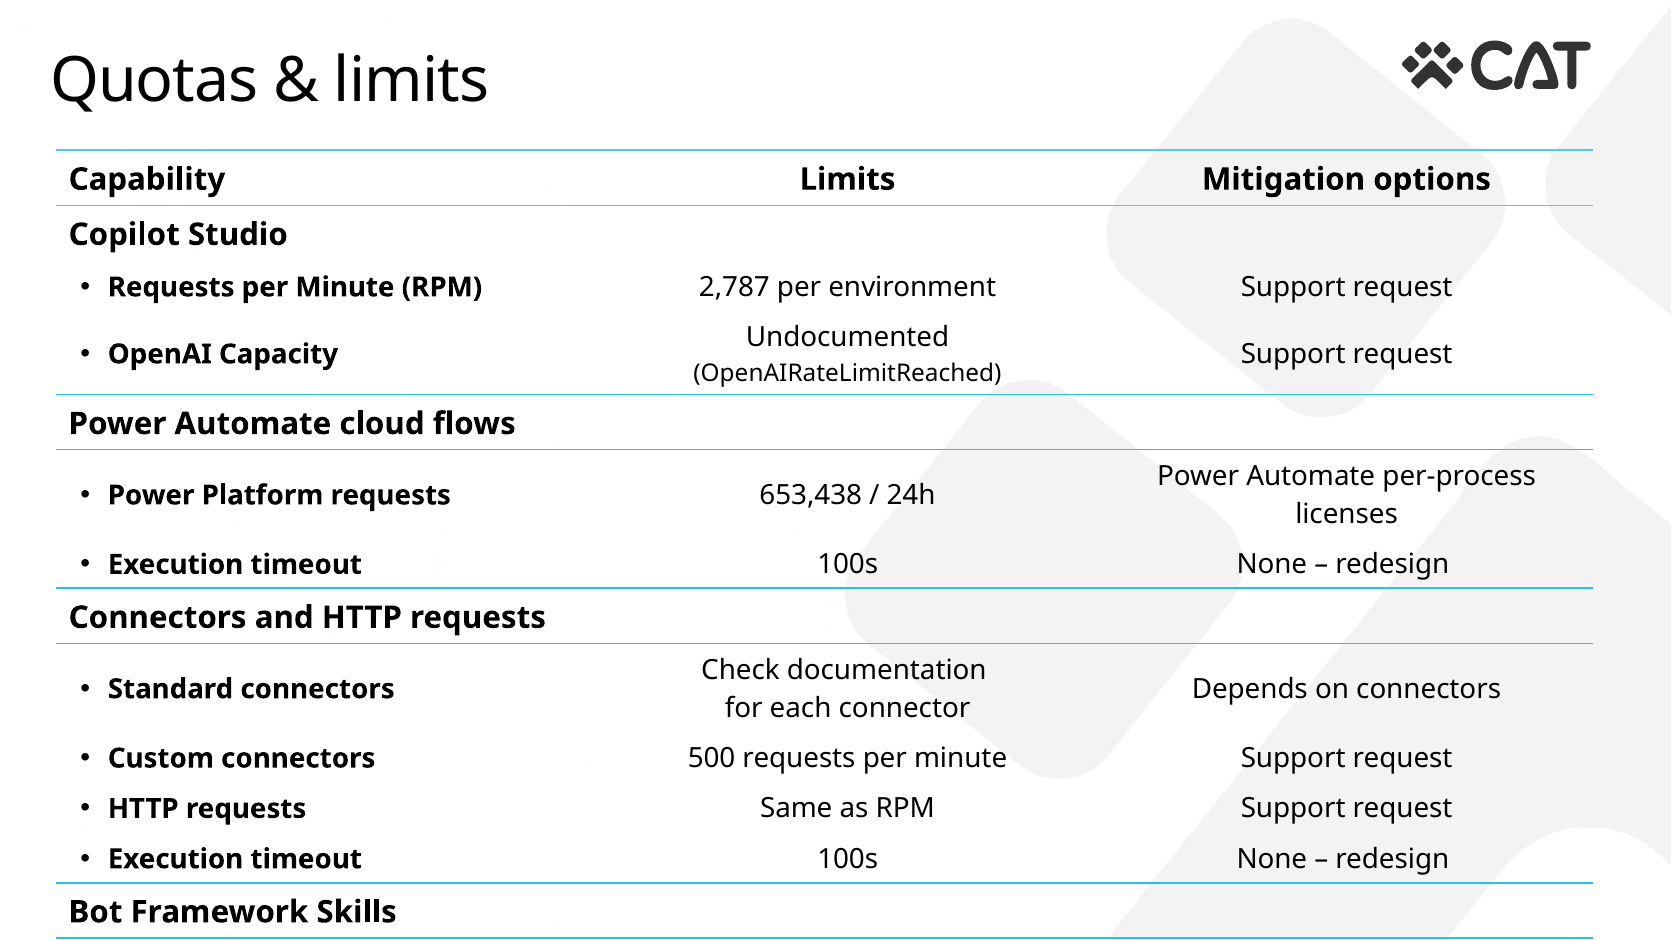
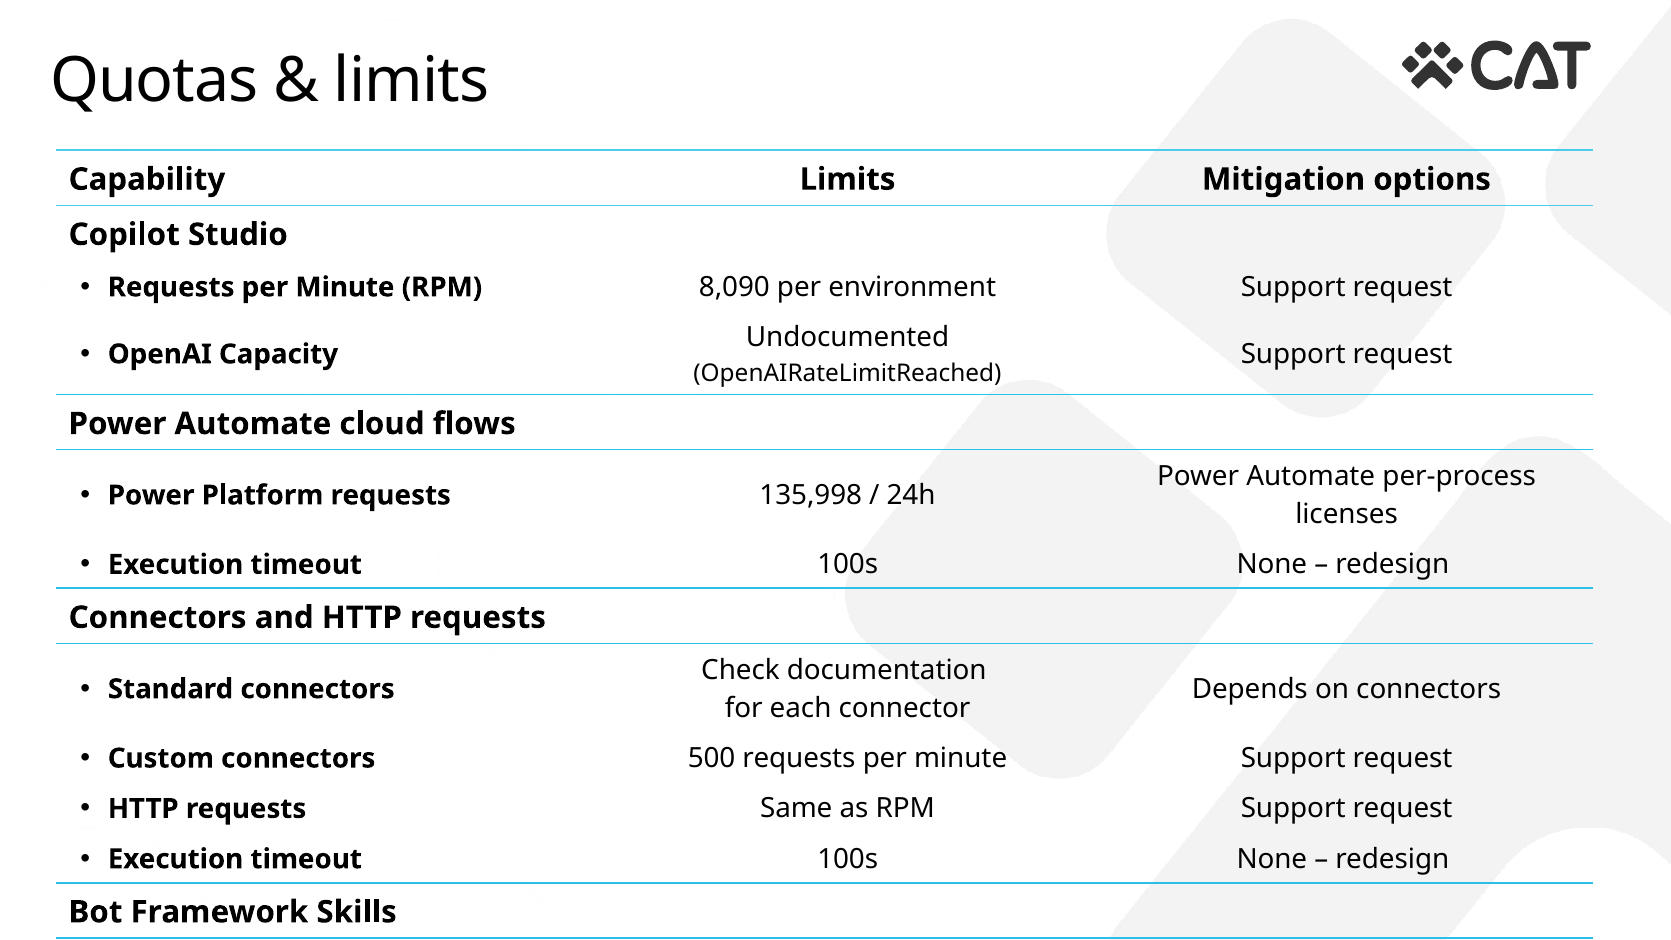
2,787: 2,787 -> 8,090 (734, 287)
653,438: 653,438 -> 135,998 (811, 495)
